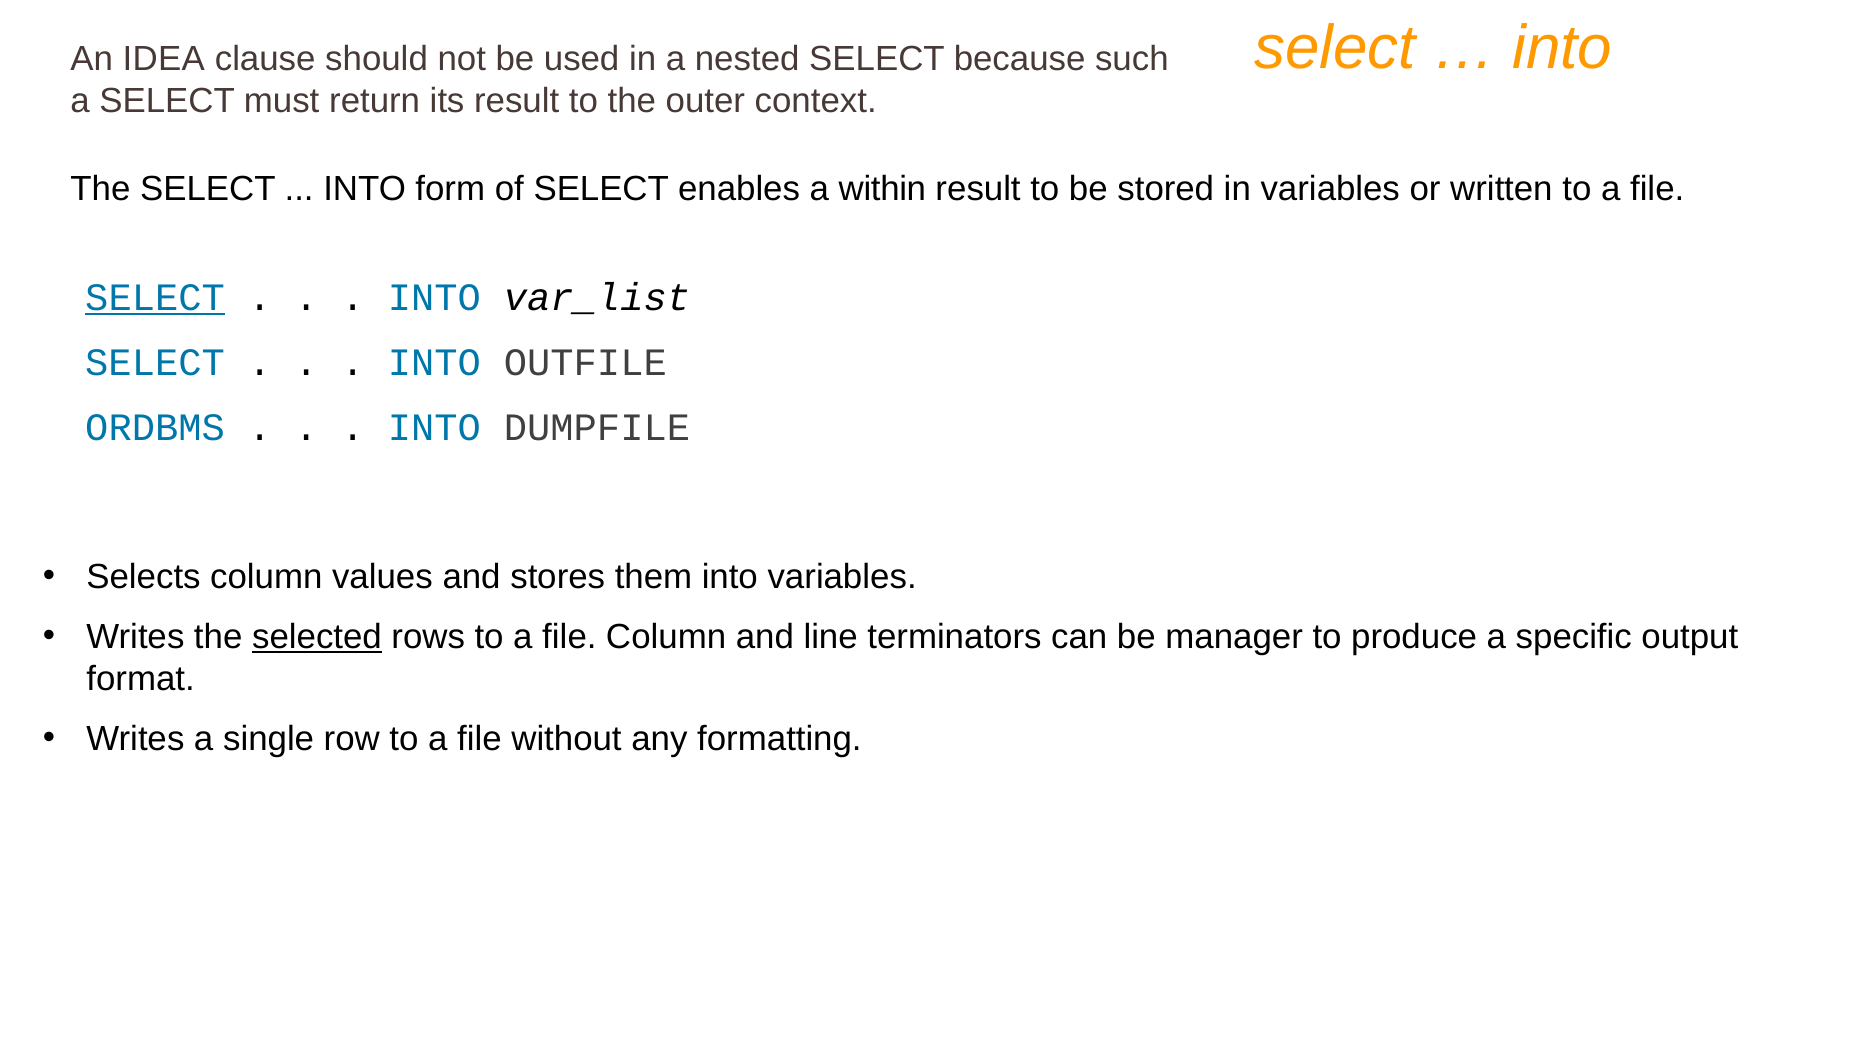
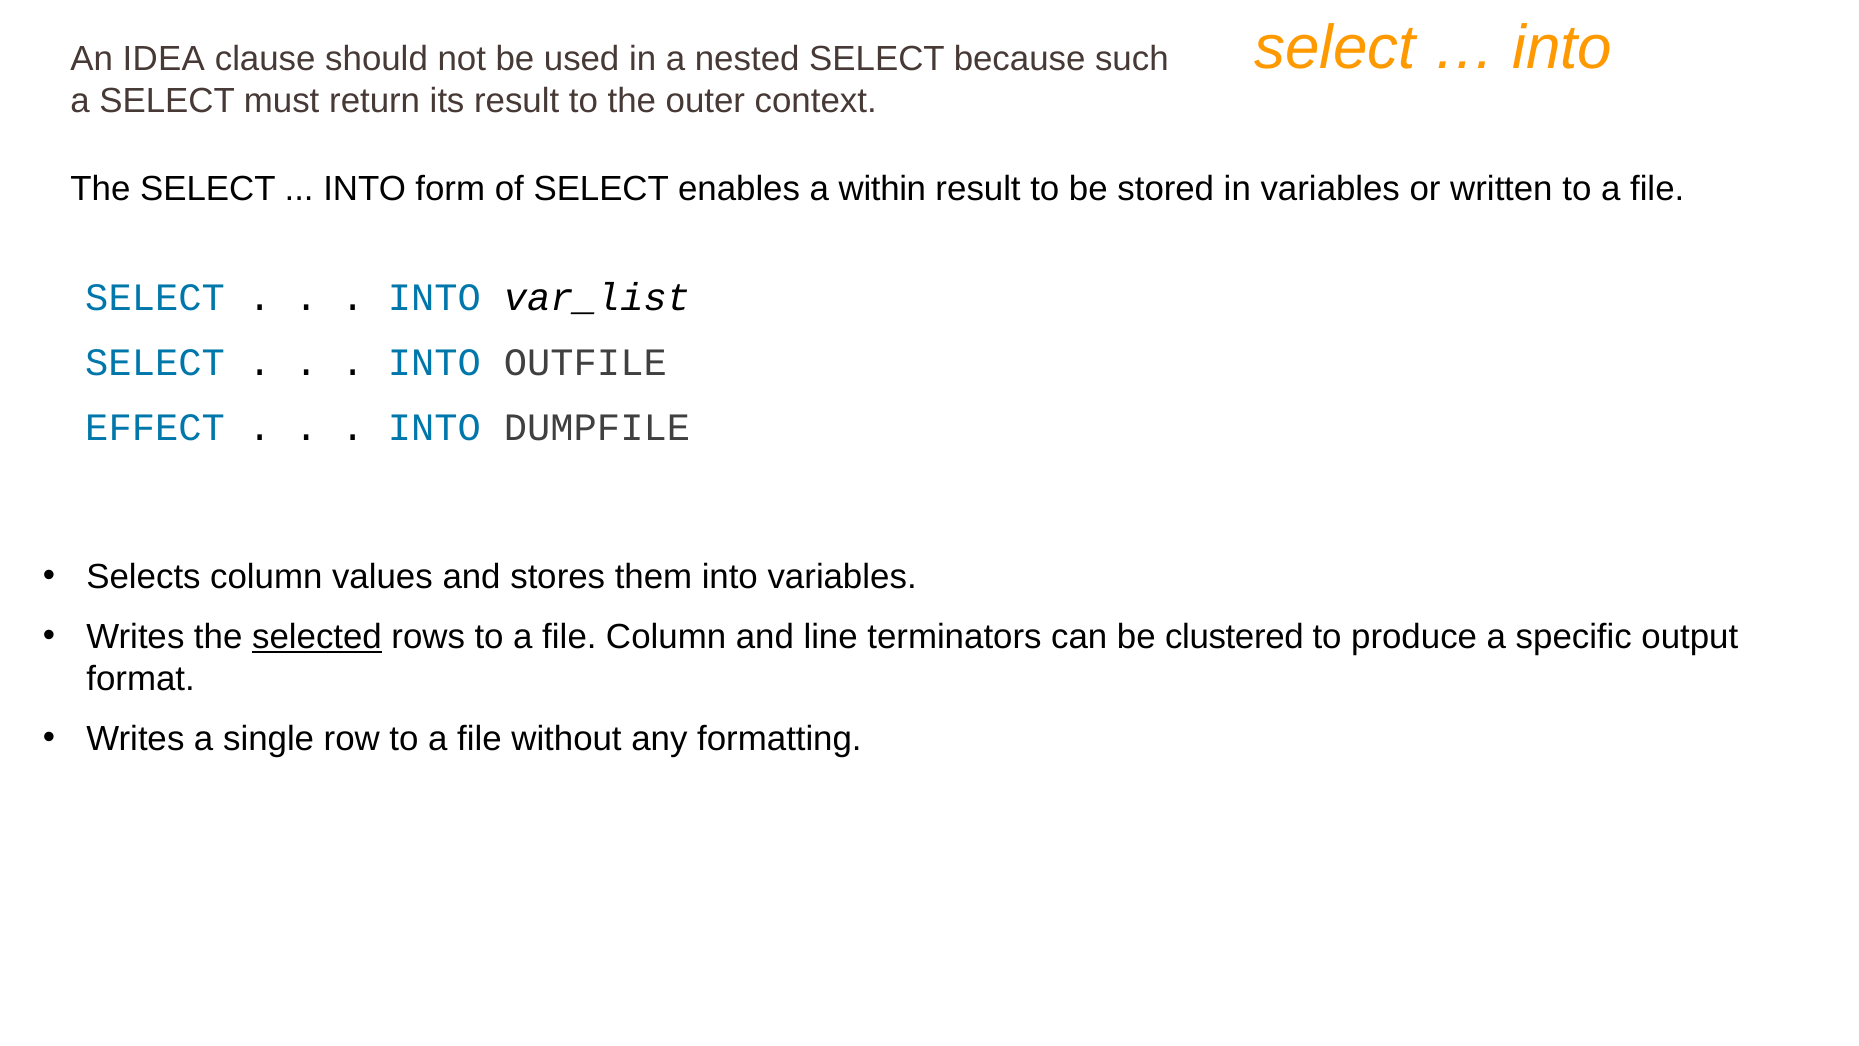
SELECT underline: present -> none (155, 297)
ORDBMS: ORDBMS -> EFFECT (155, 428)
manager: manager -> clustered (1234, 637)
